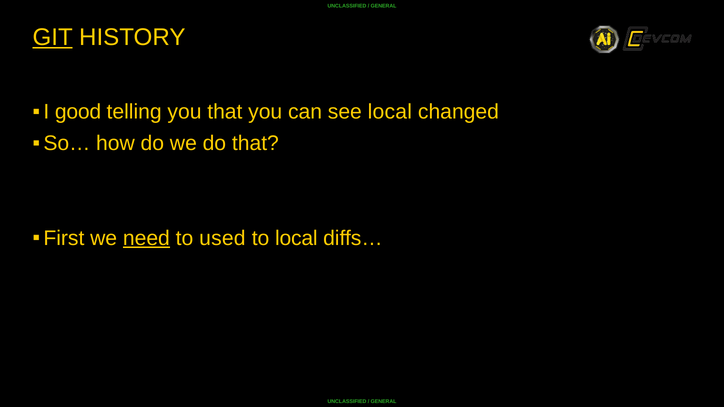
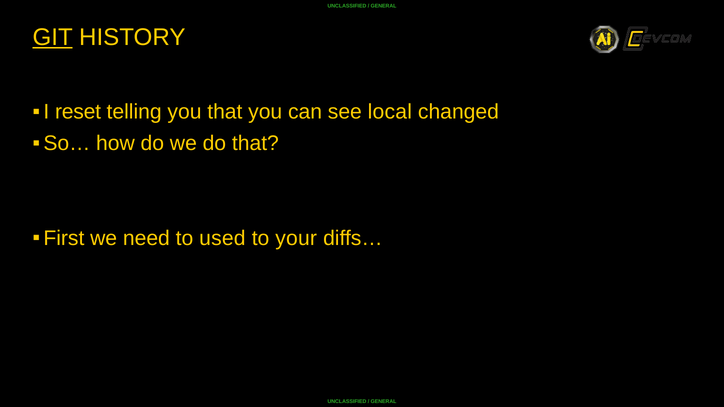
good: good -> reset (78, 112)
need underline: present -> none (146, 238)
to local: local -> your (296, 238)
